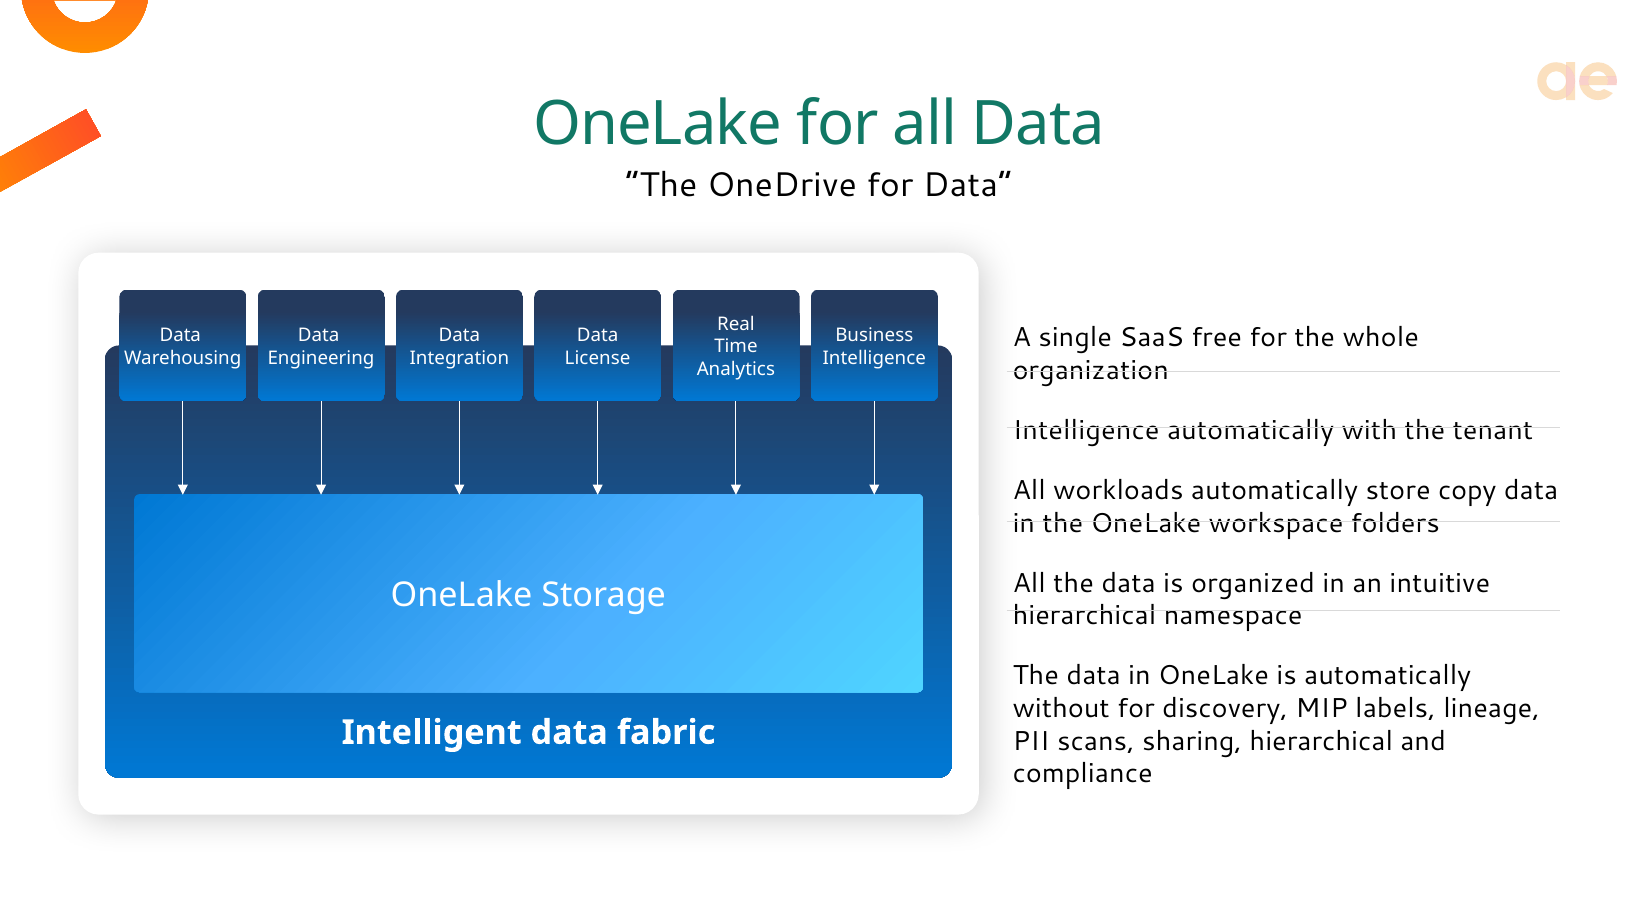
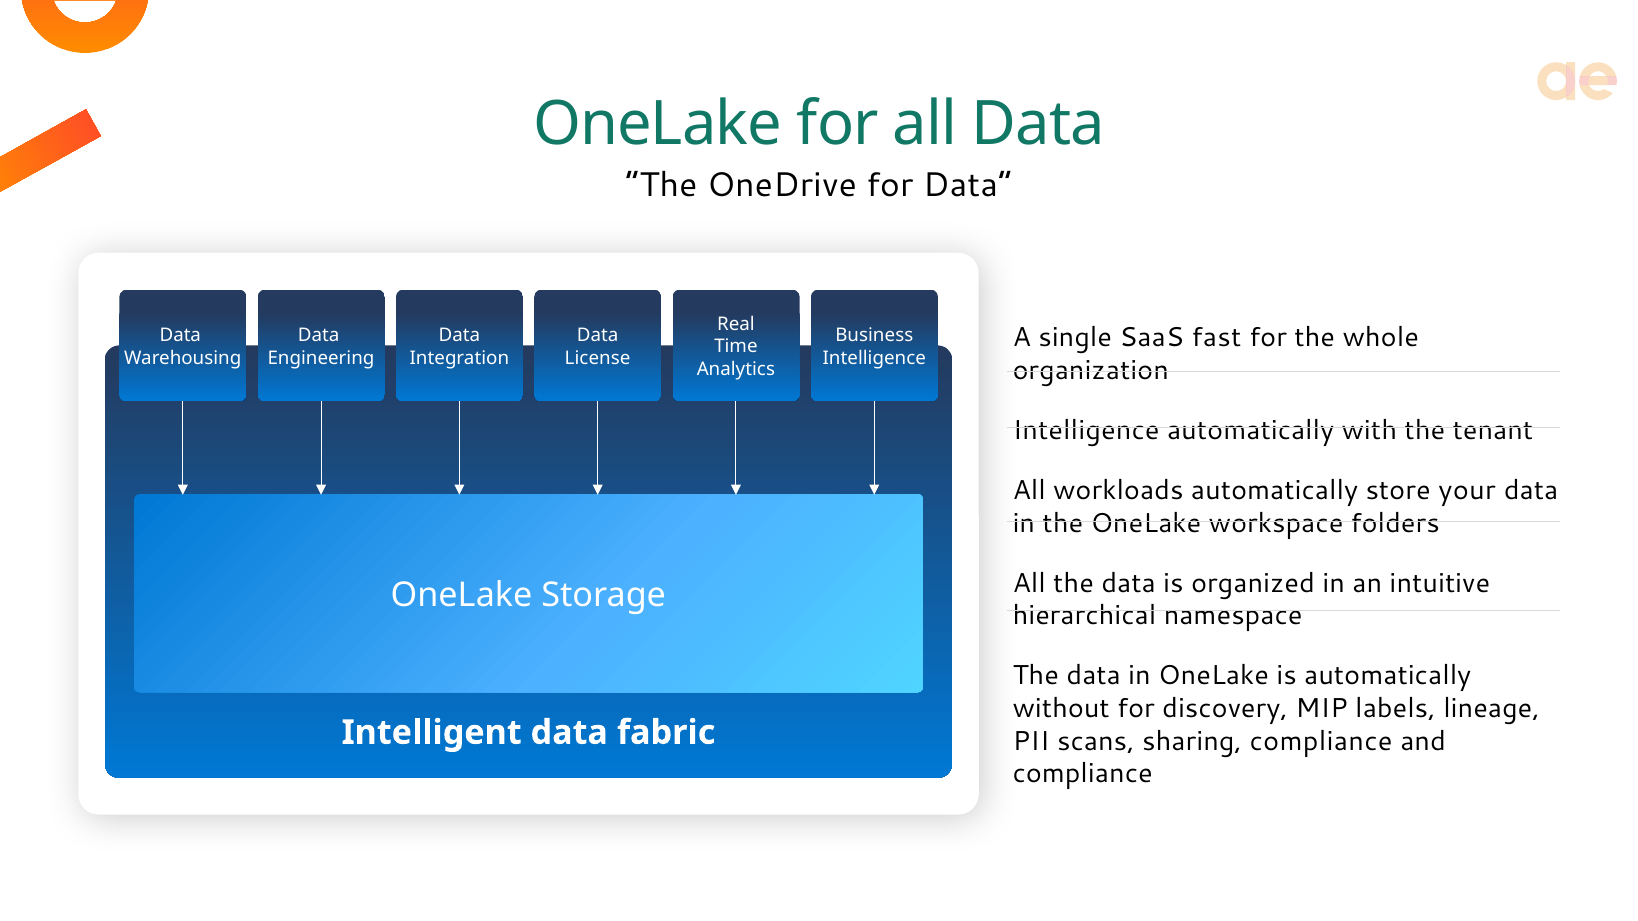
free: free -> fast (1217, 338)
copy: copy -> your (1467, 490)
sharing hierarchical: hierarchical -> compliance (1321, 741)
